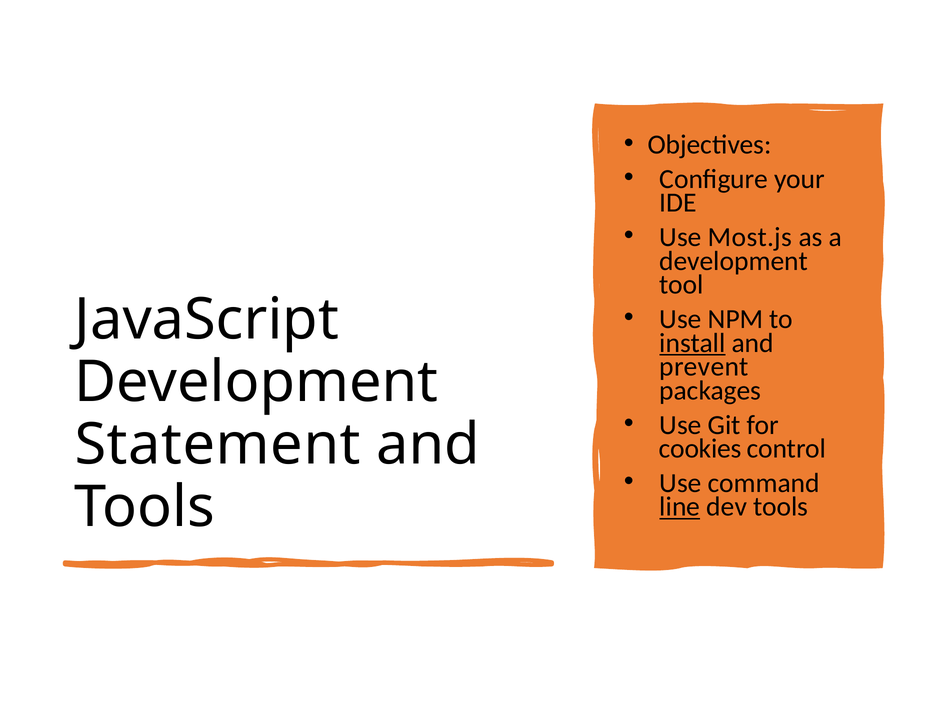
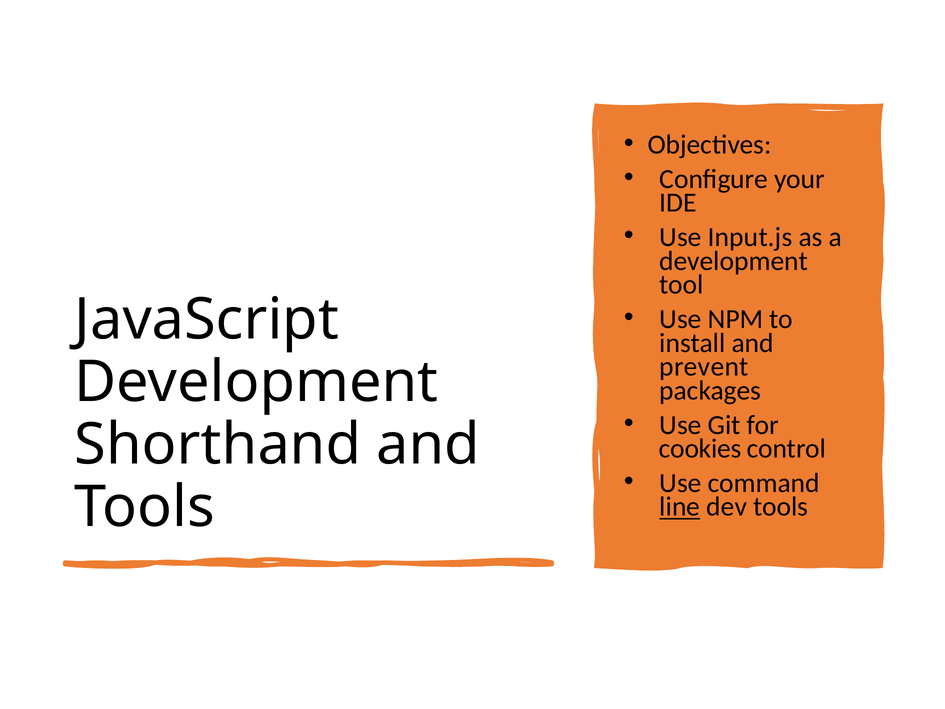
Most.js: Most.js -> Input.js (750, 237)
install underline: present -> none (692, 343)
Statement: Statement -> Shorthand (218, 445)
